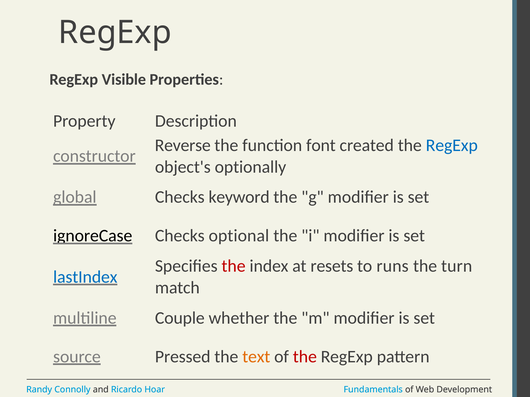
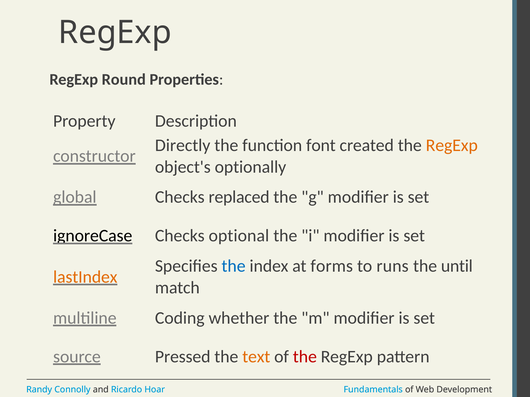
Visible: Visible -> Round (124, 80)
Reverse: Reverse -> Directly (183, 146)
RegExp colour: blue -> orange (452, 146)
keyword: keyword -> replaced (239, 197)
the colour: red -> blue (234, 266)
resets: resets -> forms (332, 266)
turn: turn -> until (457, 266)
lastIndex colour: blue -> orange (85, 277)
Couple: Couple -> Coding (180, 318)
